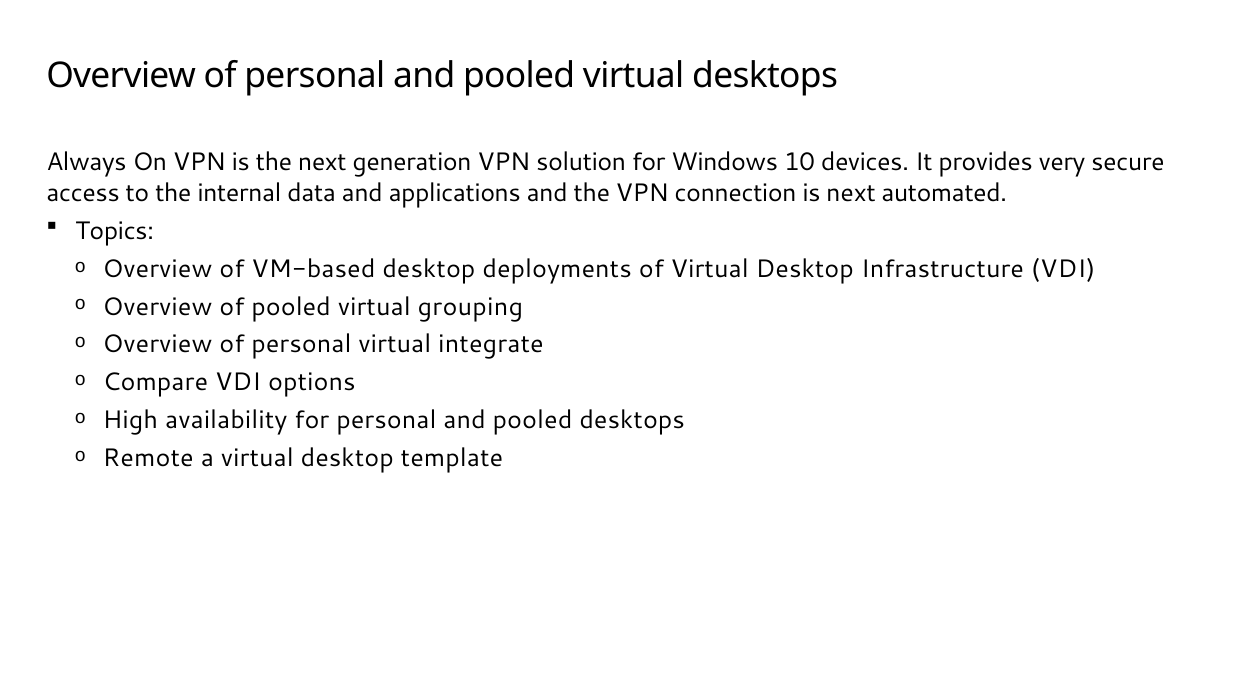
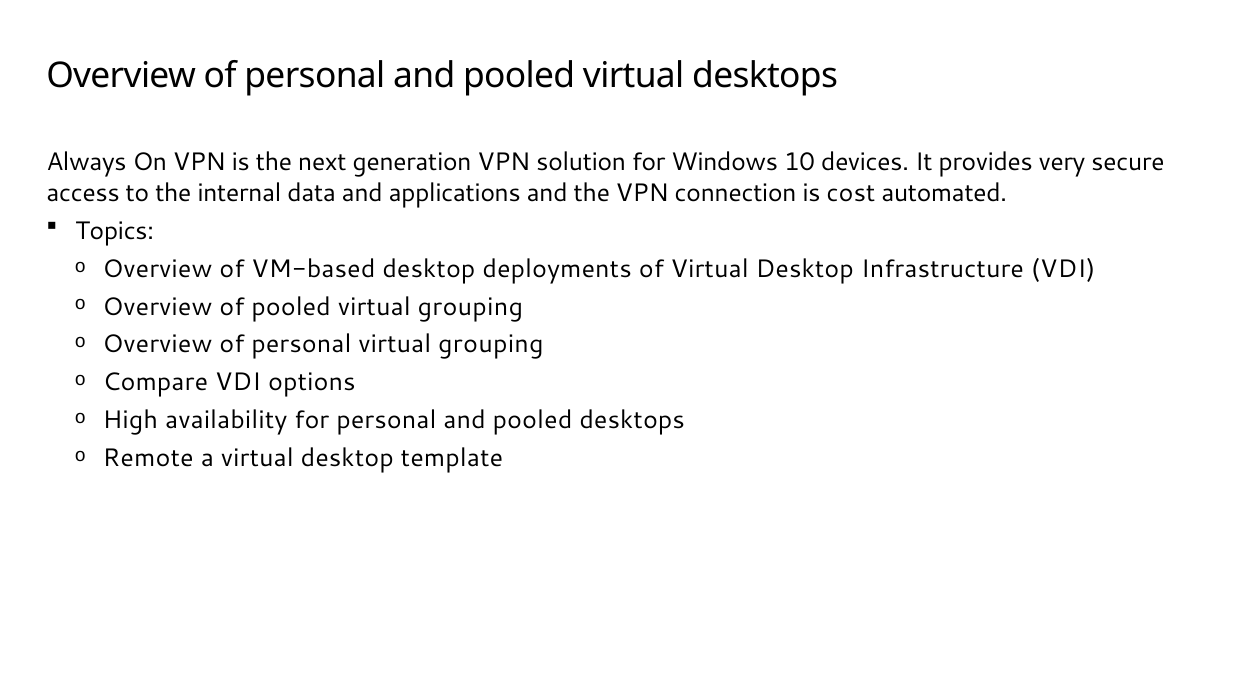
is next: next -> cost (851, 193)
personal virtual integrate: integrate -> grouping (491, 344)
